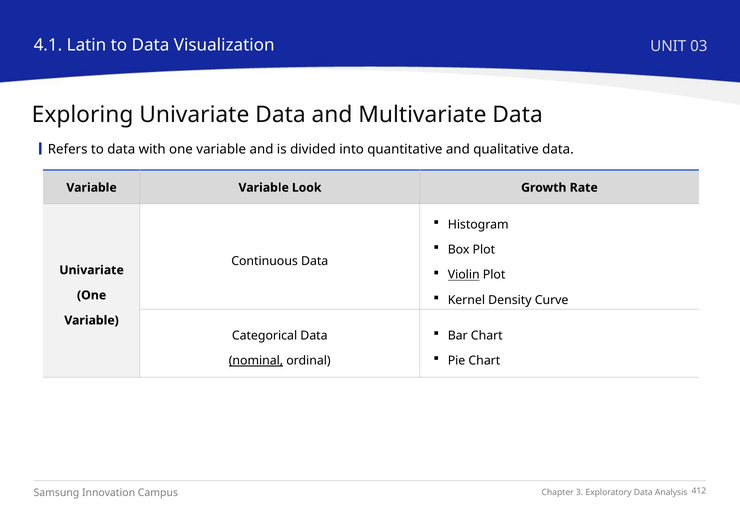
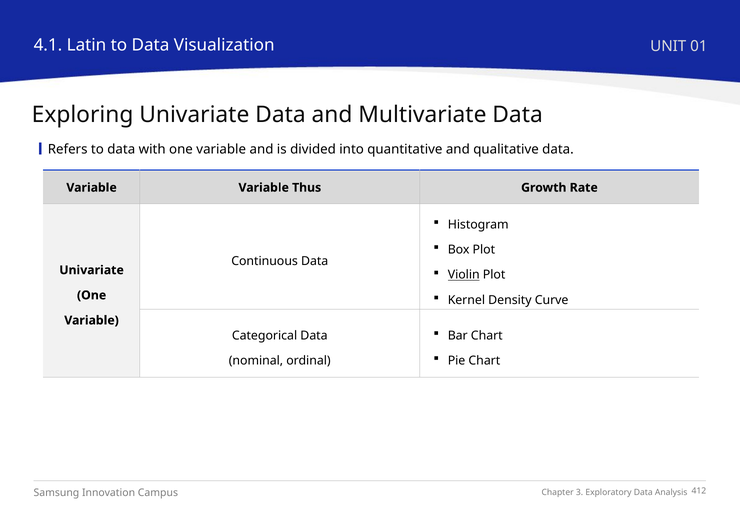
03: 03 -> 01 (699, 46)
Look: Look -> Thus (307, 187)
nominal underline: present -> none (256, 360)
